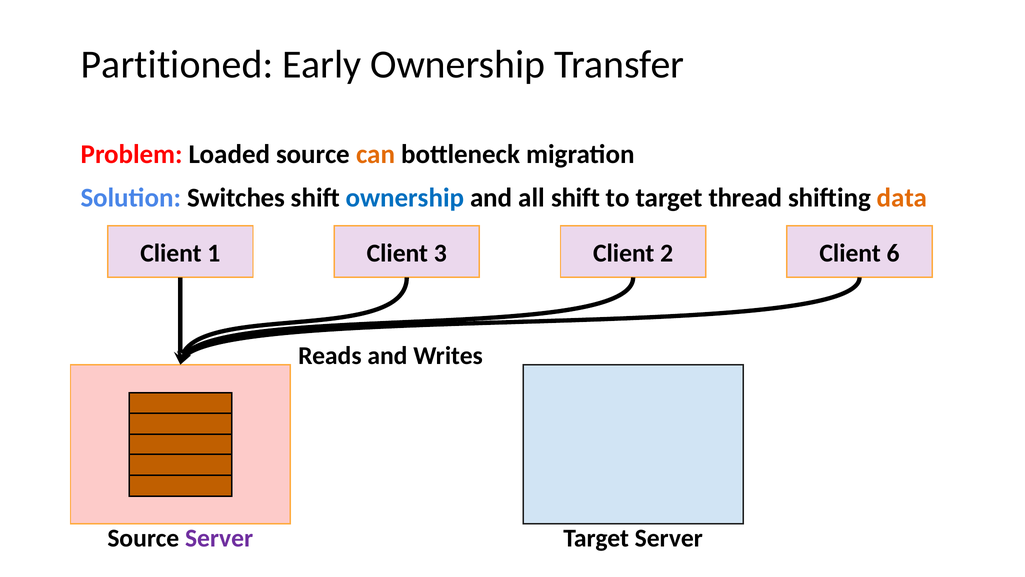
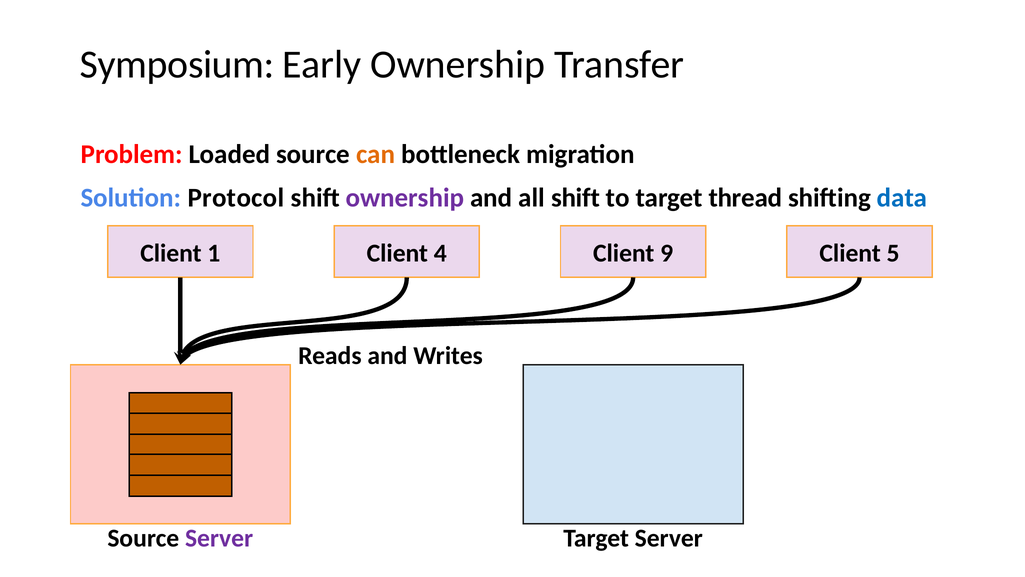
Partitioned: Partitioned -> Symposium (177, 65)
Switches: Switches -> Protocol (236, 197)
ownership colour: blue -> purple (405, 197)
data colour: orange -> blue (902, 197)
3: 3 -> 4 (440, 253)
2: 2 -> 9 (667, 253)
6: 6 -> 5 (893, 253)
